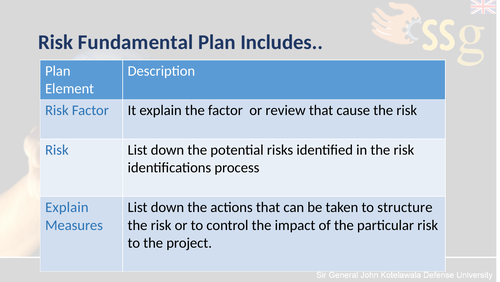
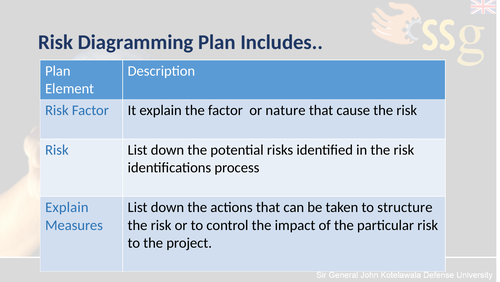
Fundamental: Fundamental -> Diagramming (136, 42)
review: review -> nature (285, 110)
